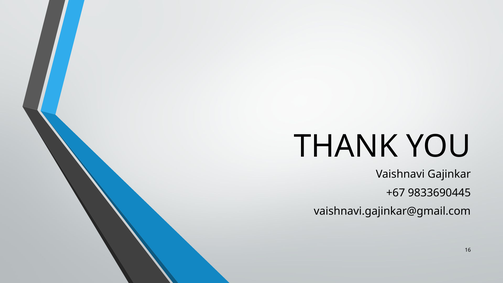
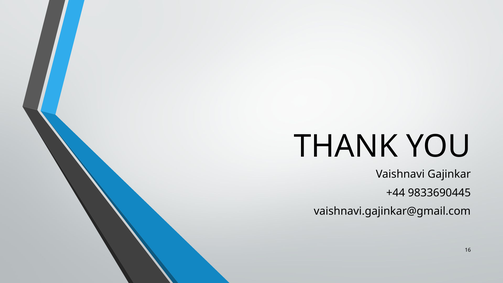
+67: +67 -> +44 (396, 193)
